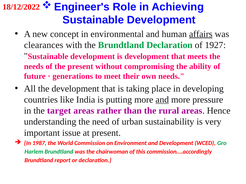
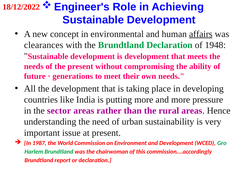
1927: 1927 -> 1948 (215, 45)
and underline: present -> none (162, 100)
target: target -> sector (59, 111)
